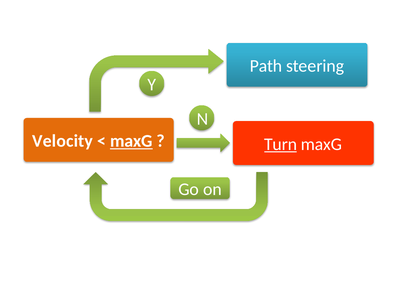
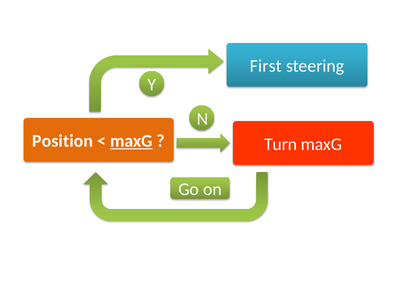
Path: Path -> First (266, 66)
Velocity: Velocity -> Position (63, 141)
Turn underline: present -> none (281, 144)
